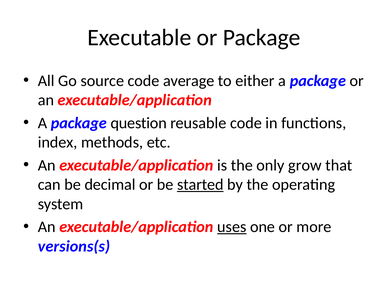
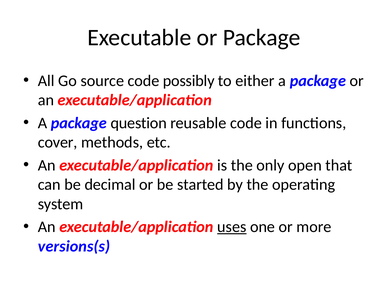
average: average -> possibly (189, 81)
index: index -> cover (58, 142)
grow: grow -> open (305, 165)
started underline: present -> none (200, 185)
